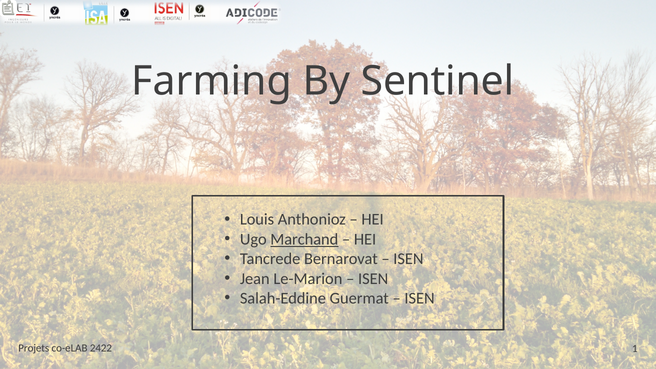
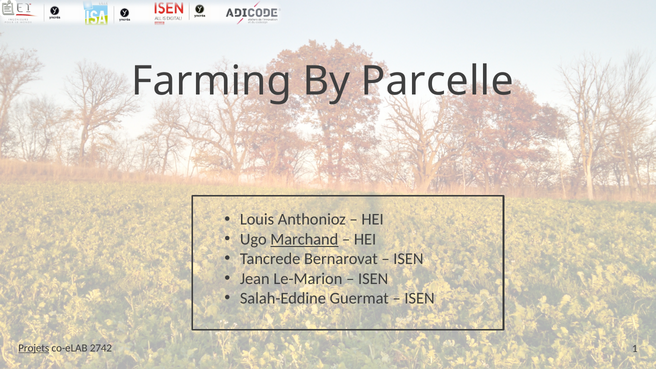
Sentinel: Sentinel -> Parcelle (437, 81)
Projets underline: none -> present (34, 348)
2422: 2422 -> 2742 (101, 348)
